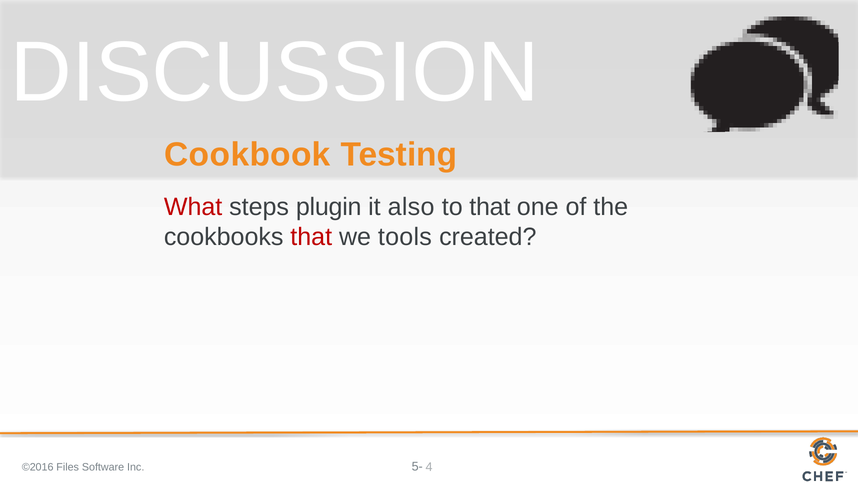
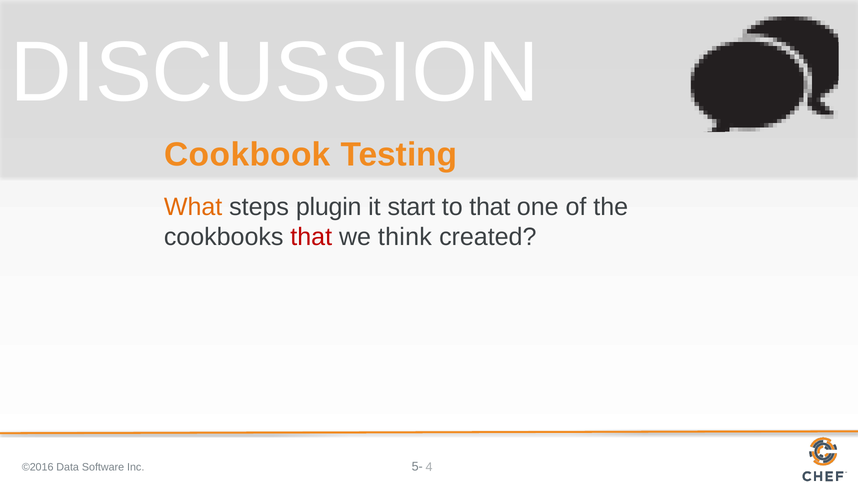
What colour: red -> orange (193, 207)
also: also -> start (411, 207)
tools: tools -> think (405, 237)
Files: Files -> Data (68, 467)
